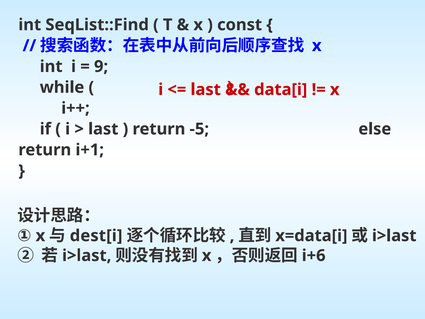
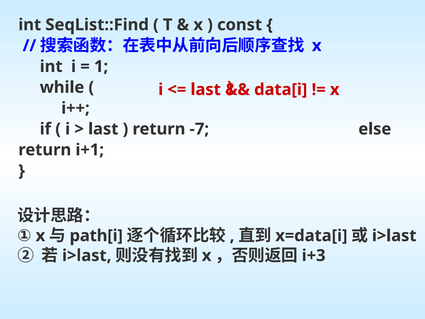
9: 9 -> 1 (101, 66)
-5: -5 -> -7 (199, 129)
dest[i: dest[i -> path[i (96, 236)
i+6: i+6 -> i+3 (314, 255)
